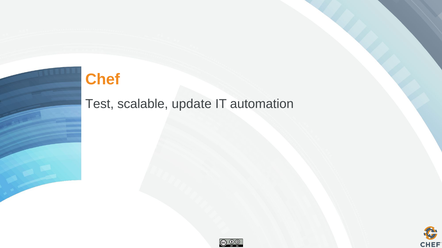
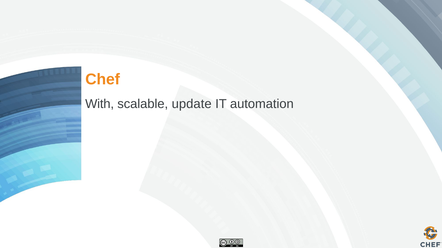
Test: Test -> With (100, 104)
